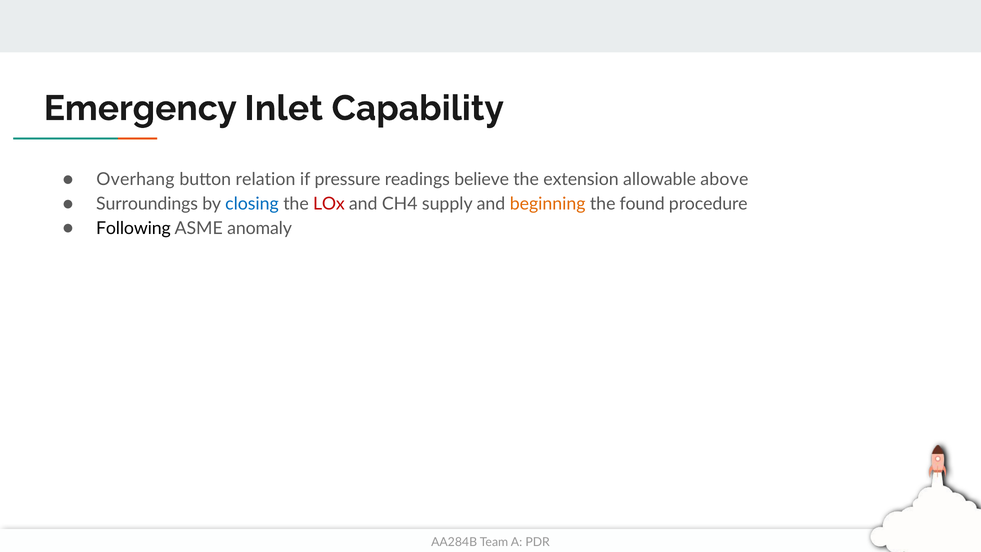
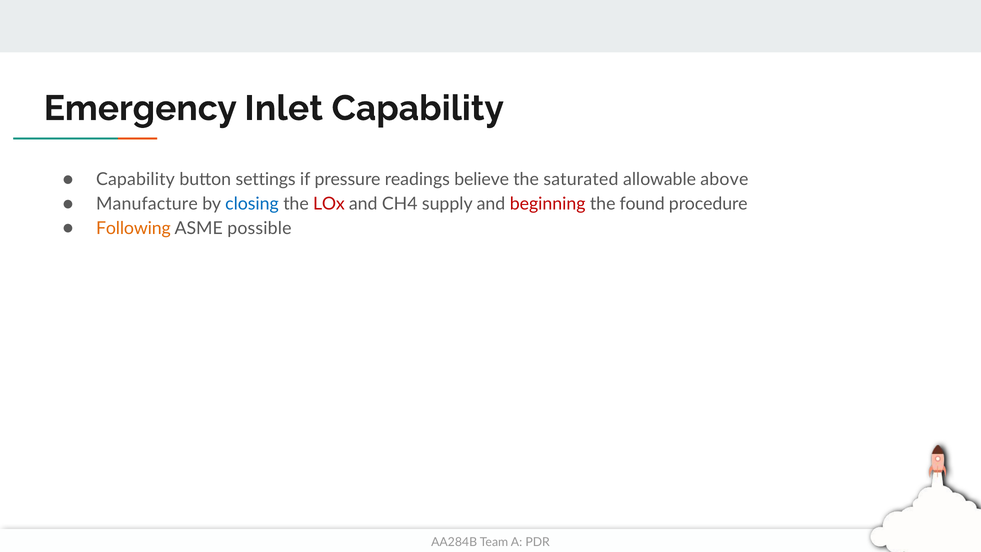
Overhang: Overhang -> Capability (135, 179)
relation: relation -> settings (266, 179)
extension: extension -> saturated (581, 179)
Surroundings: Surroundings -> Manufacture (147, 204)
beginning colour: orange -> red (548, 204)
Following colour: black -> orange (133, 228)
anomaly: anomaly -> possible (259, 228)
